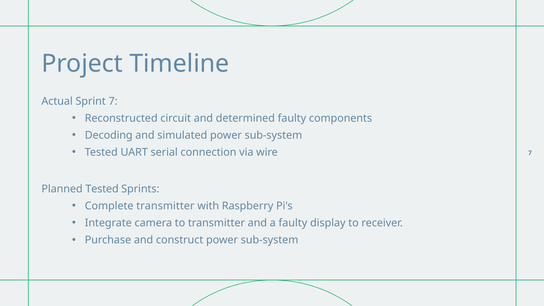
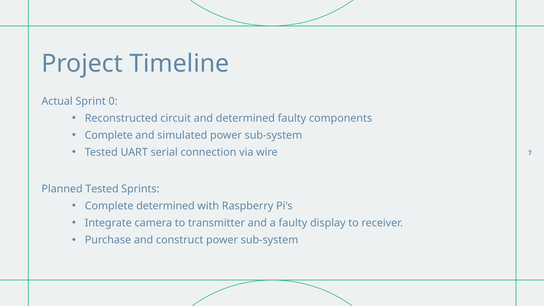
Sprint 7: 7 -> 0 (113, 101)
Decoding: Decoding -> Complete (109, 135)
Complete transmitter: transmitter -> determined (165, 206)
